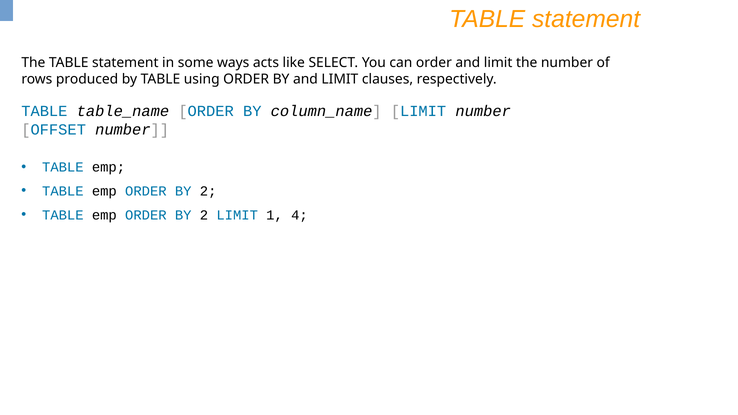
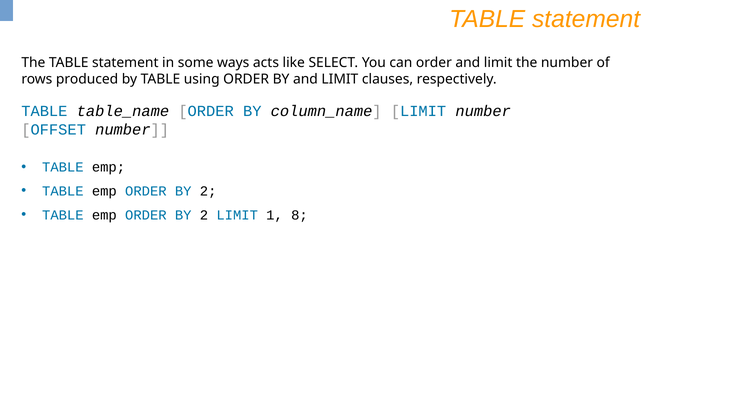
4: 4 -> 8 (299, 215)
